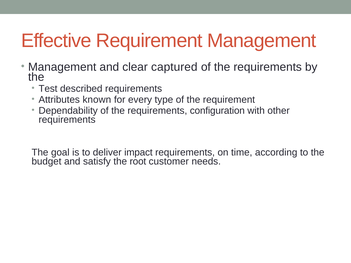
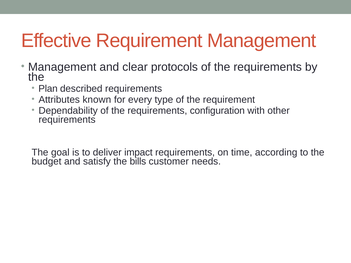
captured: captured -> protocols (174, 67)
Test: Test -> Plan (48, 89)
root: root -> bills (138, 162)
